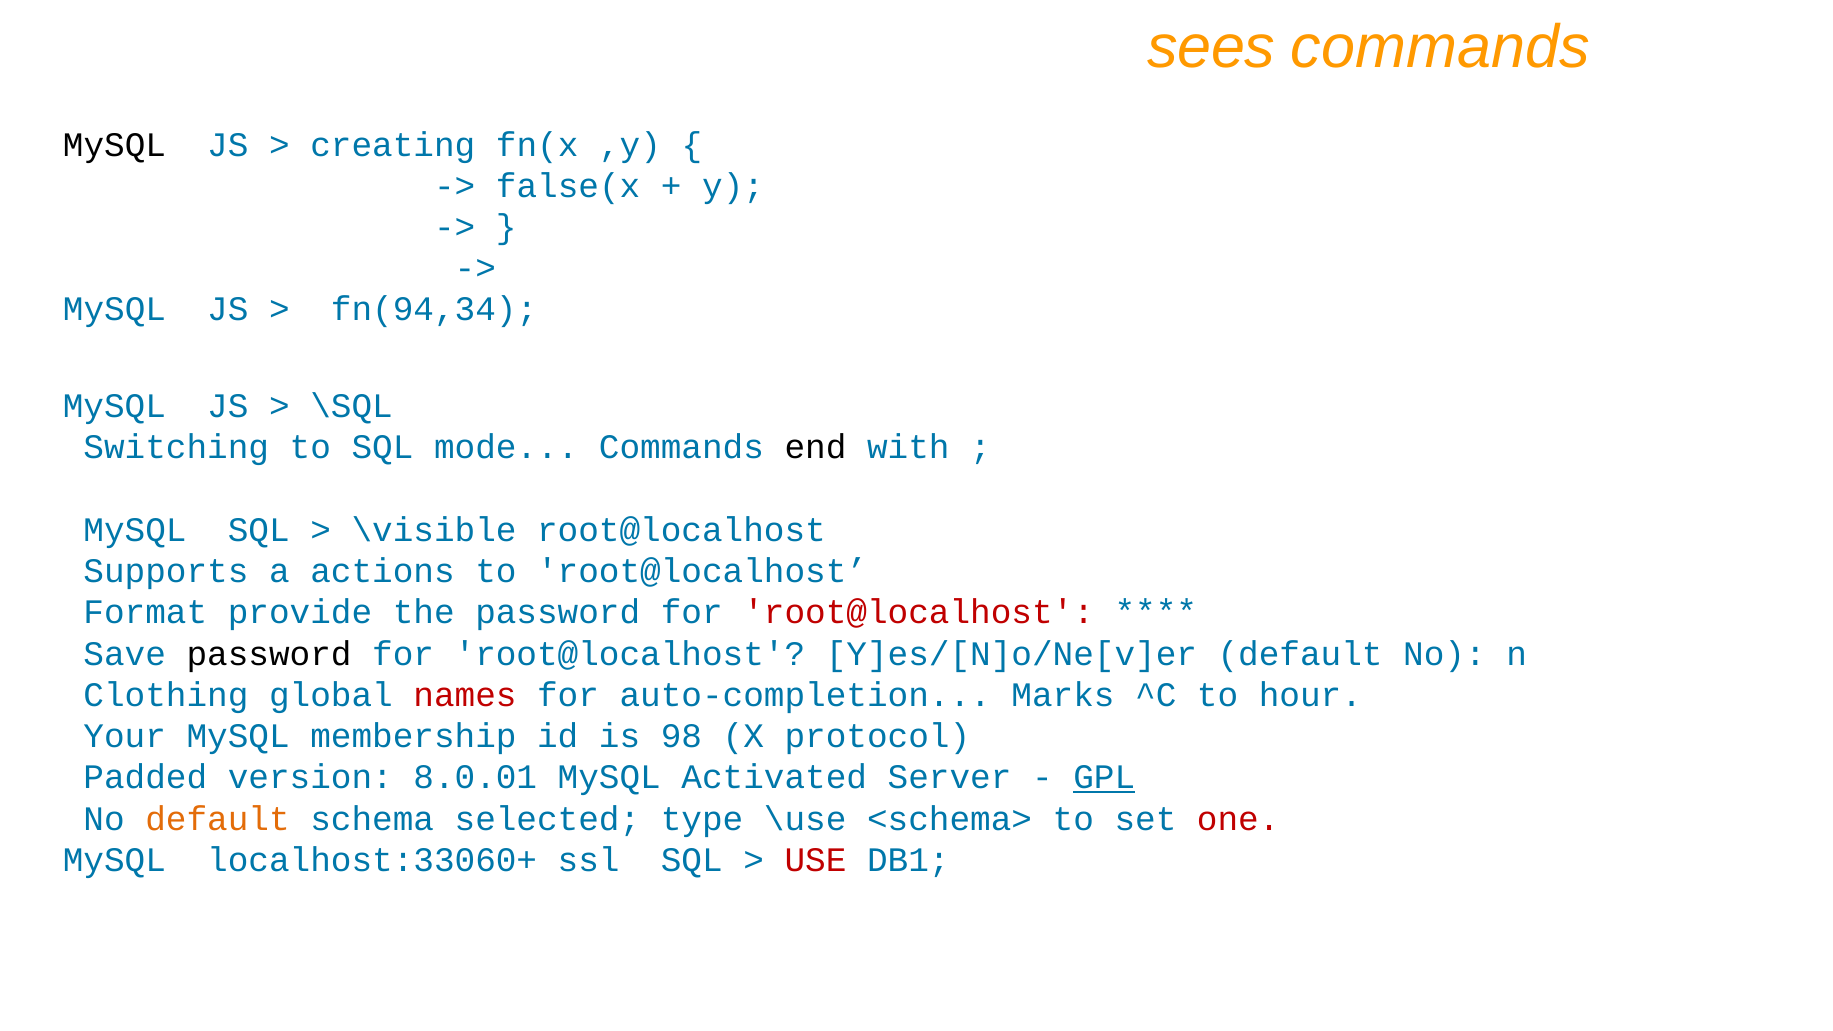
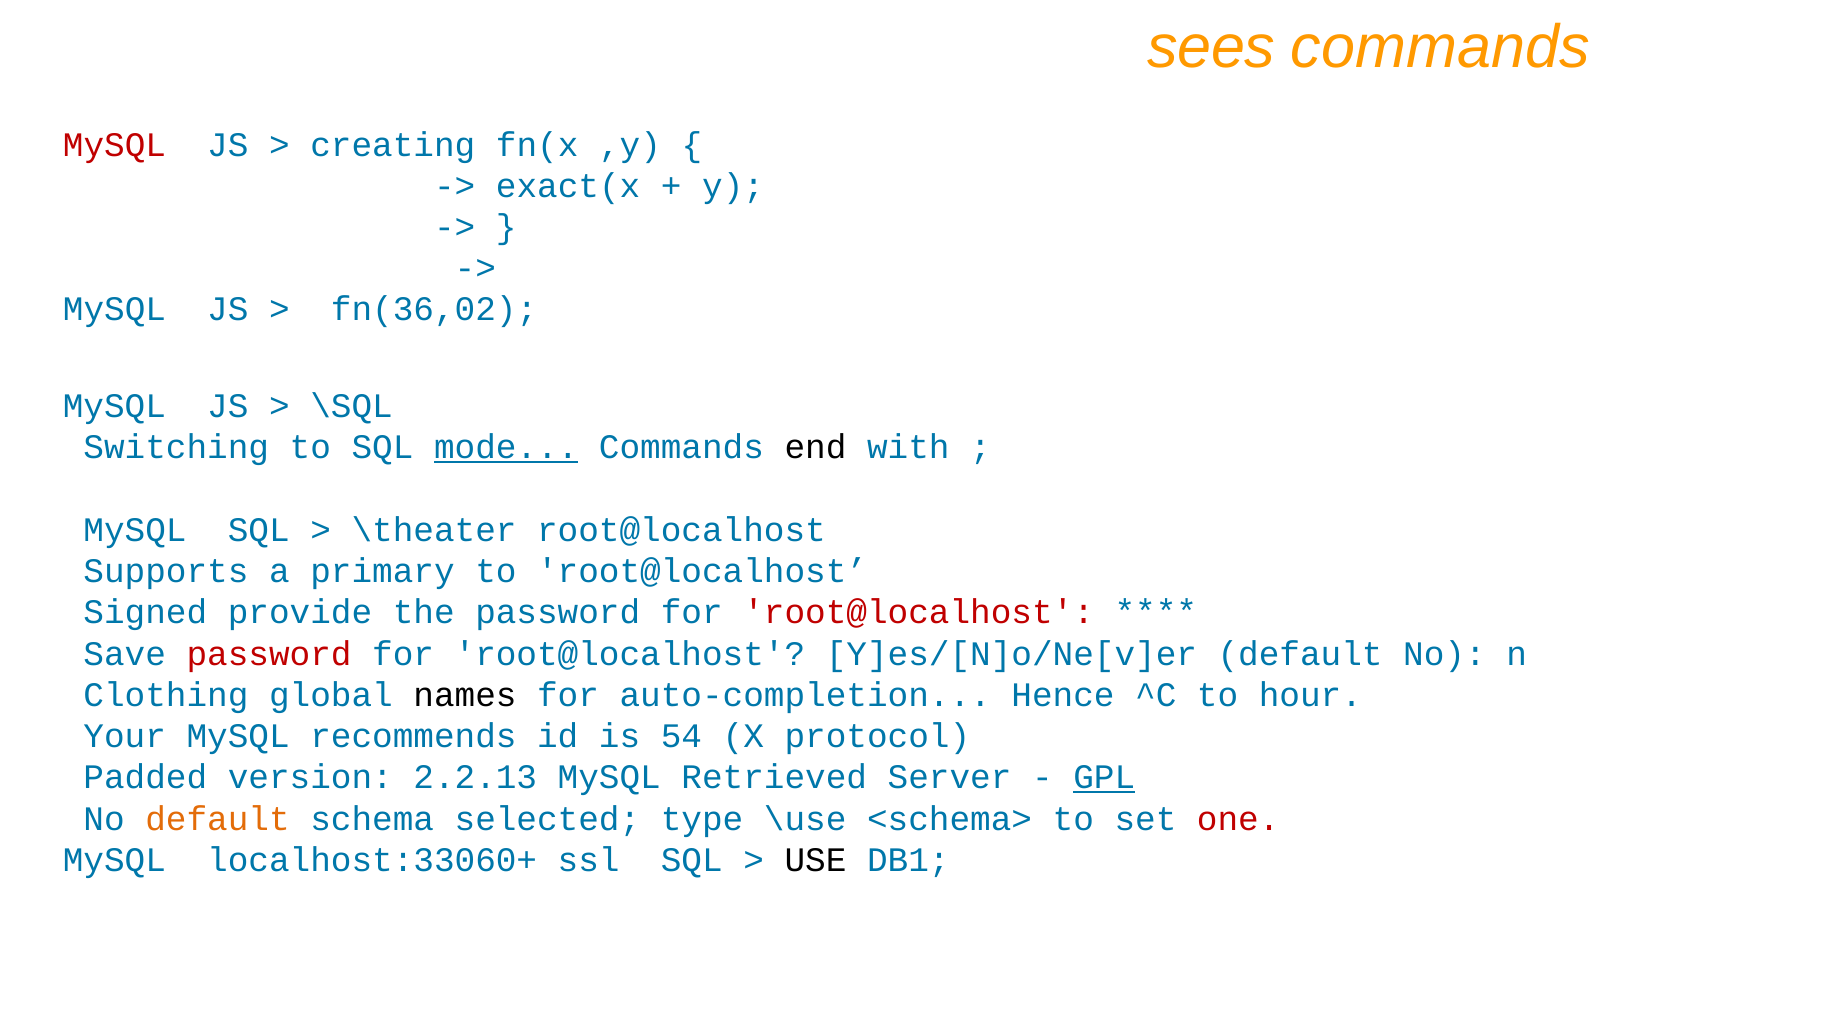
MySQL colour: black -> red (114, 145)
false(x: false(x -> exact(x (568, 186)
fn(94,34: fn(94,34 -> fn(36,02 (434, 310)
mode underline: none -> present (506, 448)
\visible: \visible -> \theater (434, 530)
actions: actions -> primary (382, 571)
Format: Format -> Signed (145, 613)
password colour: black -> red (269, 654)
names colour: red -> black (465, 695)
Marks: Marks -> Hence (1063, 695)
membership: membership -> recommends (413, 736)
98: 98 -> 54 (681, 736)
8.0.01: 8.0.01 -> 2.2.13 (475, 778)
Activated: Activated -> Retrieved (774, 778)
USE colour: red -> black (816, 860)
